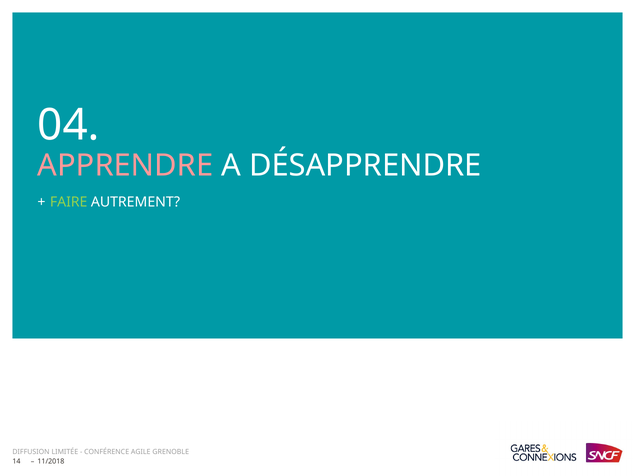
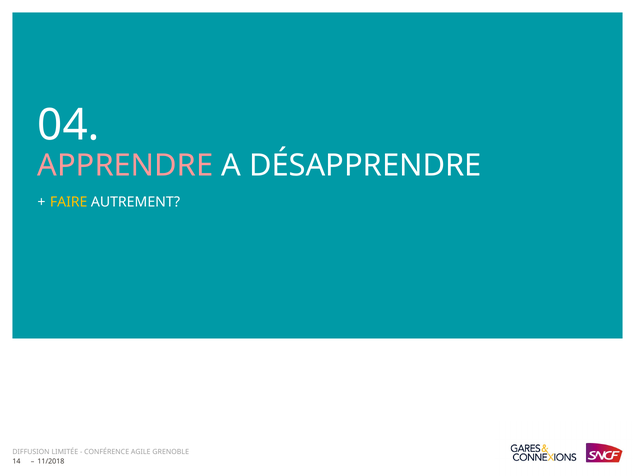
FAIRE colour: light green -> yellow (69, 202)
